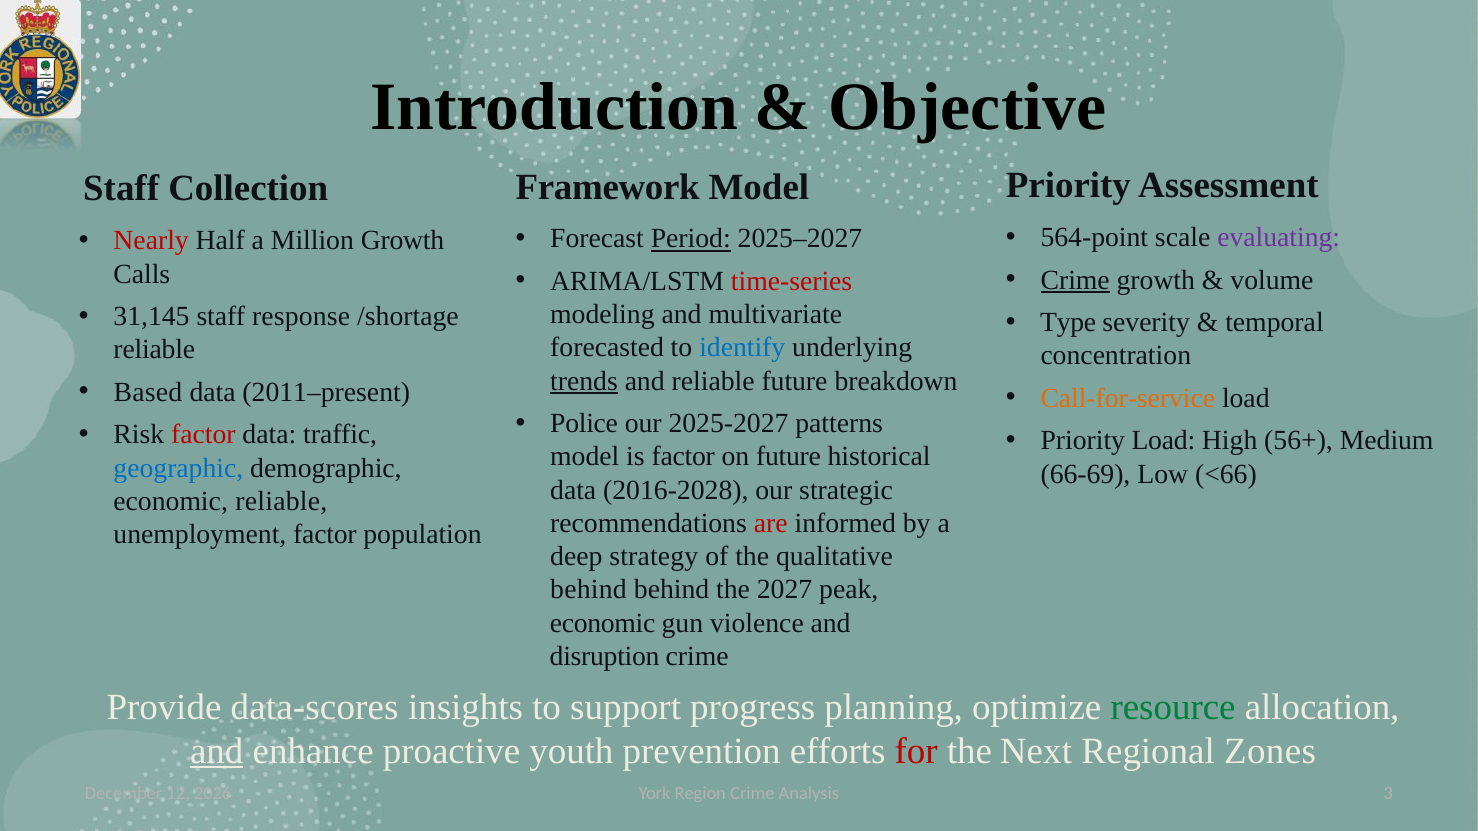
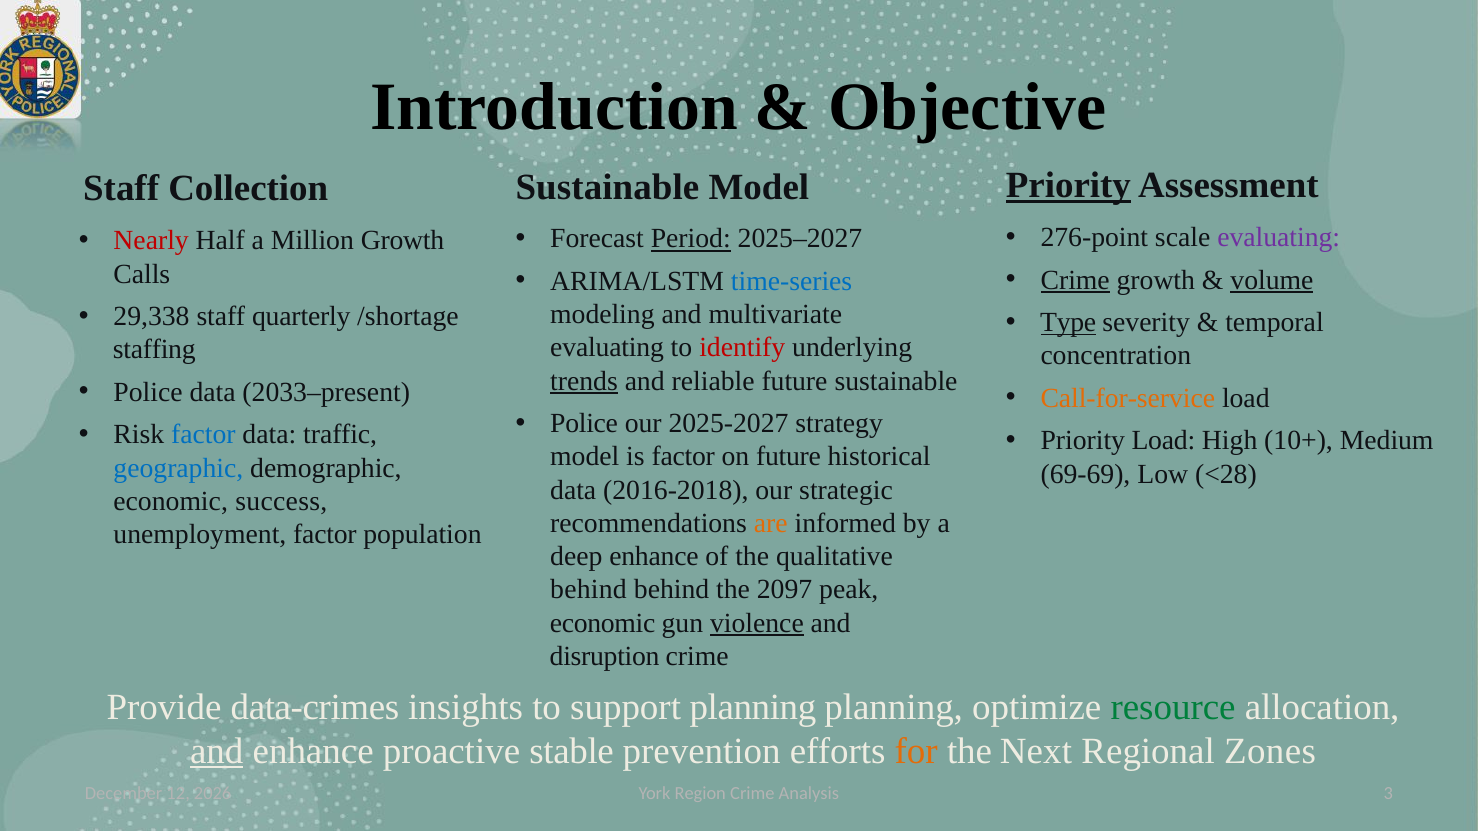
Priority underline: none -> present (1068, 186)
Framework: Framework -> Sustainable (607, 187)
564-point: 564-point -> 276-point (1094, 238)
volume underline: none -> present (1272, 280)
time-series colour: red -> blue (792, 281)
31,145: 31,145 -> 29,338 (152, 317)
response: response -> quarterly (301, 317)
Type underline: none -> present (1068, 323)
forecasted: forecasted -> evaluating (607, 348)
identify colour: blue -> red (742, 348)
reliable: reliable -> staffing (154, 350)
future breakdown: breakdown -> sustainable (896, 381)
Based: Based -> Police (148, 392)
2011–present: 2011–present -> 2033–present (326, 392)
patterns: patterns -> strategy (839, 424)
factor colour: red -> blue (203, 435)
56+: 56+ -> 10+ (1299, 441)
66-69: 66-69 -> 69-69 (1085, 474)
<66: <66 -> <28 (1226, 474)
2016-2028: 2016-2028 -> 2016-2018 (676, 490)
economic reliable: reliable -> success (281, 501)
are colour: red -> orange (771, 523)
deep strategy: strategy -> enhance (654, 557)
2027: 2027 -> 2097 (785, 590)
violence underline: none -> present (757, 623)
data-scores: data-scores -> data-crimes (315, 707)
support progress: progress -> planning (753, 707)
youth: youth -> stable (572, 751)
for colour: red -> orange (916, 751)
